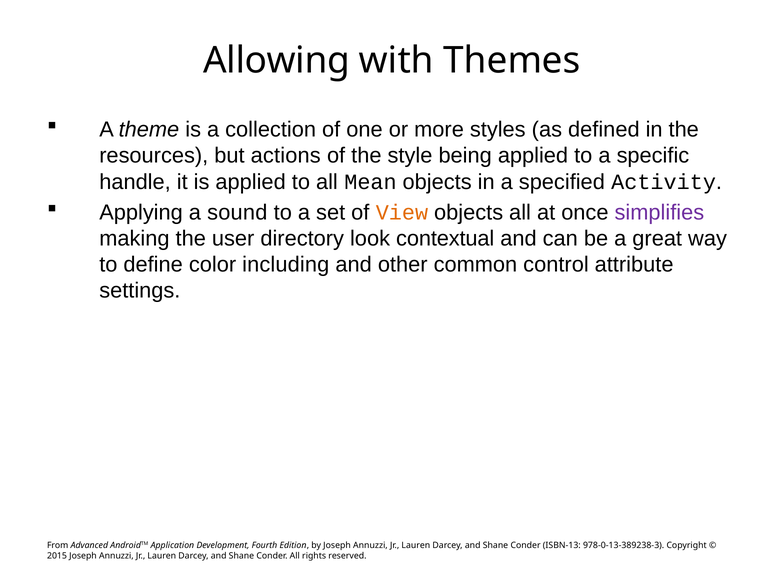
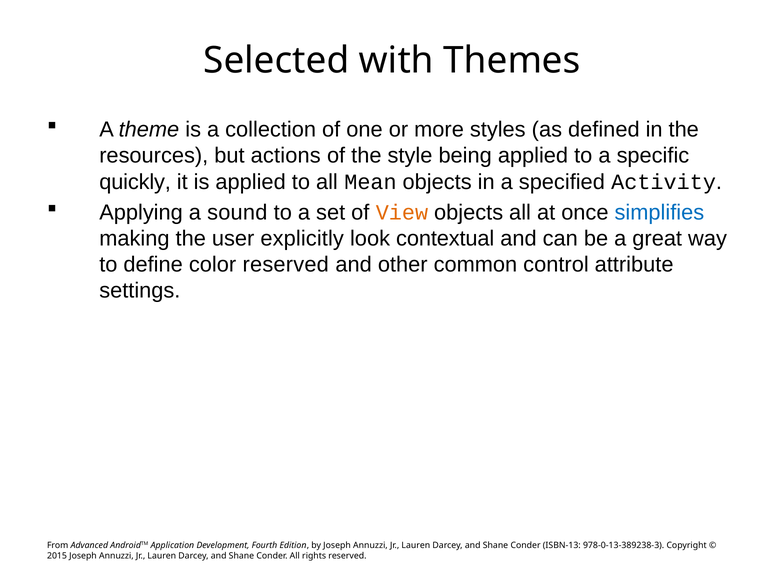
Allowing: Allowing -> Selected (276, 61)
handle: handle -> quickly (135, 182)
simplifies colour: purple -> blue (659, 212)
directory: directory -> explicitly (302, 239)
color including: including -> reserved (286, 265)
